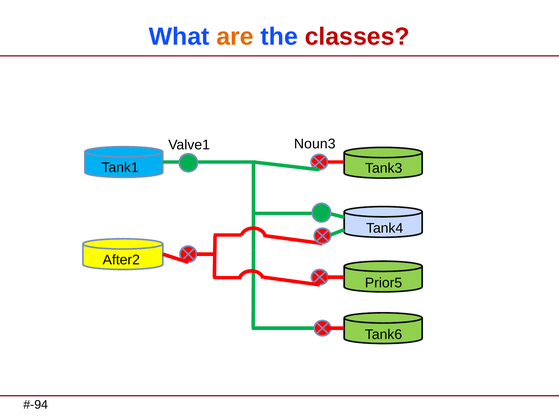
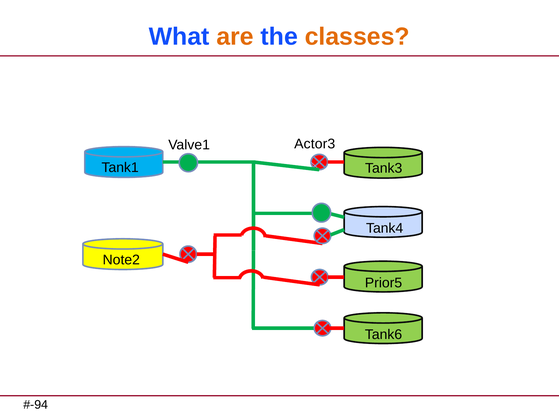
classes colour: red -> orange (357, 37)
Noun3: Noun3 -> Actor3 (315, 144)
After2: After2 -> Note2 (121, 260)
